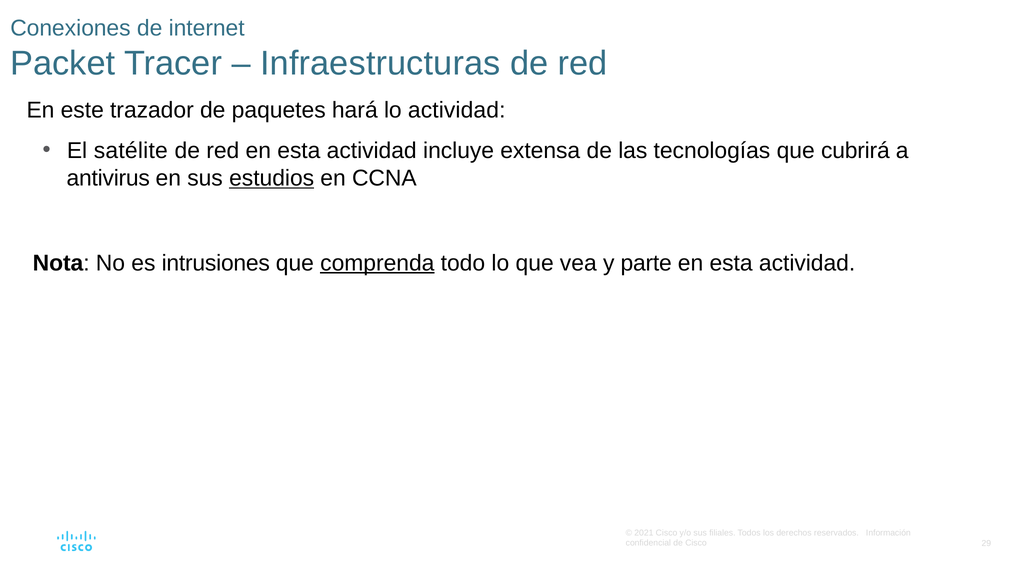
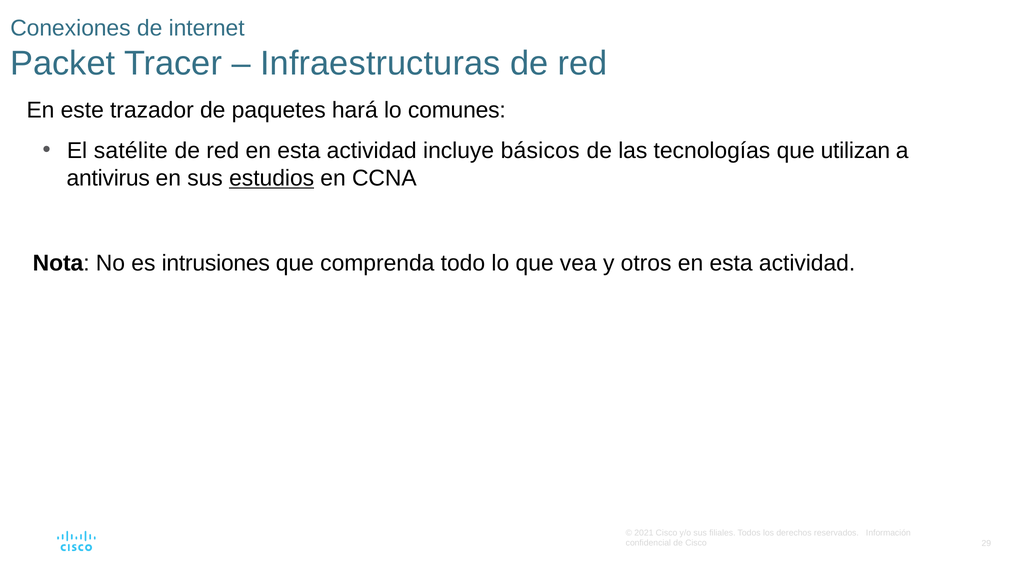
lo actividad: actividad -> comunes (457, 110)
extensa: extensa -> básicos (540, 151)
cubrirá: cubrirá -> utilizan (855, 151)
comprenda underline: present -> none (377, 263)
parte: parte -> otros (646, 263)
